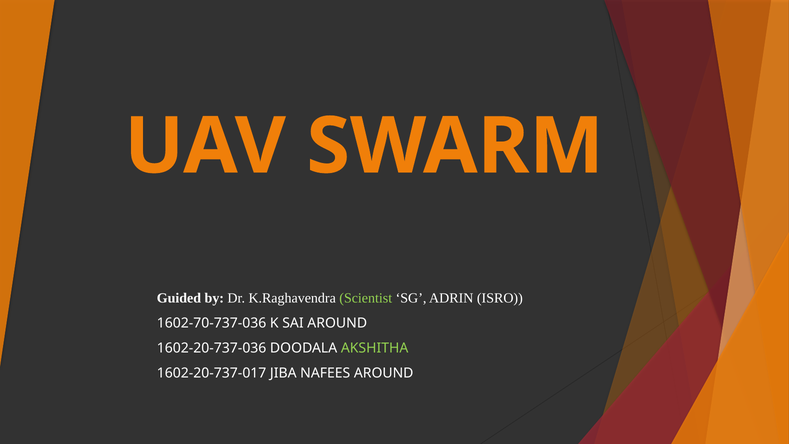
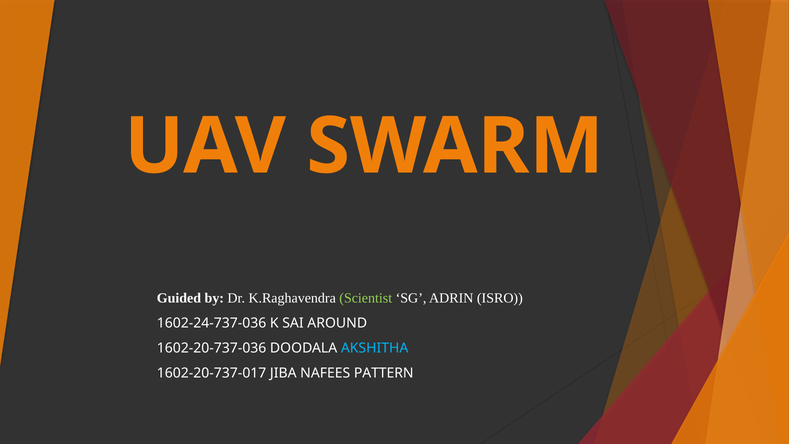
1602-70-737-036: 1602-70-737-036 -> 1602-24-737-036 (212, 323)
AKSHITHA colour: light green -> light blue (375, 348)
NAFEES AROUND: AROUND -> PATTERN (384, 373)
